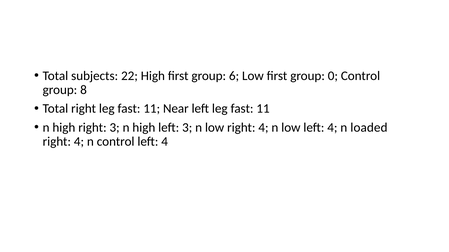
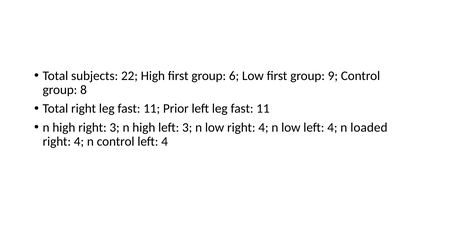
0: 0 -> 9 (333, 76)
Near: Near -> Prior (176, 109)
